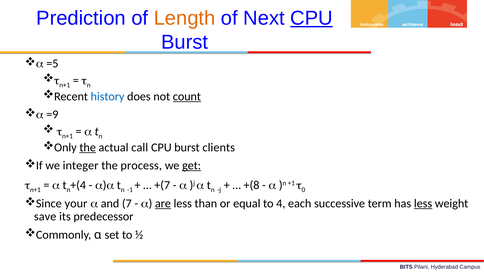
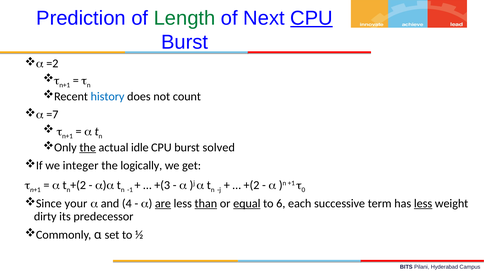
Length colour: orange -> green (185, 18)
=5: =5 -> =2 (52, 64)
count underline: present -> none (187, 97)
=9: =9 -> =7 (52, 115)
call: call -> idle (140, 148)
clients: clients -> solved (219, 148)
process: process -> logically (141, 166)
get underline: present -> none (192, 166)
+(4: +(4 -> +(2 (78, 185)
+(7: +(7 -> +(3 (162, 185)
+(8: +(8 -> +(2 (251, 185)
7: 7 -> 4 (127, 204)
than underline: none -> present (206, 204)
equal underline: none -> present (247, 204)
4: 4 -> 6 (281, 204)
save: save -> dirty (45, 217)
